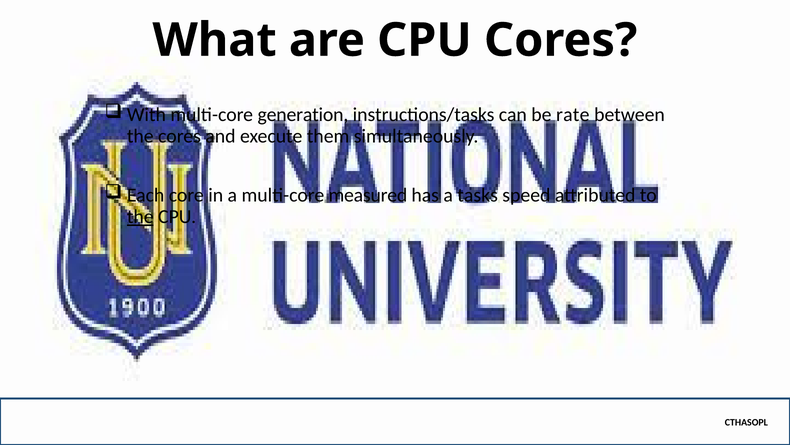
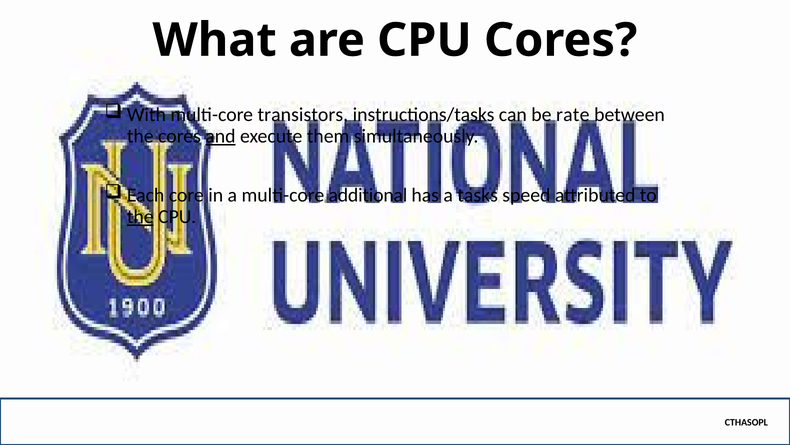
generation: generation -> transistors (303, 115)
and underline: none -> present (220, 136)
measured: measured -> additional (368, 195)
